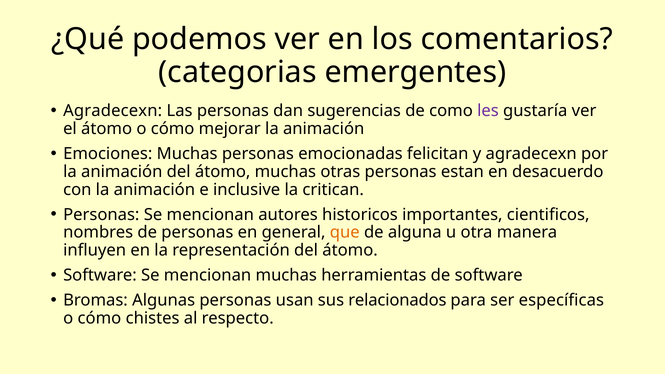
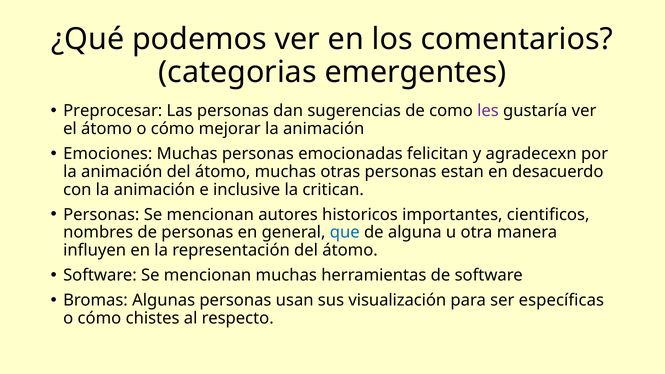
Agradecexn: Agradecexn -> Preprocesar (113, 111)
que colour: orange -> blue (345, 232)
relacionados: relacionados -> visualización (397, 300)
